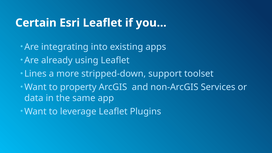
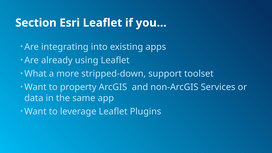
Certain: Certain -> Section (36, 23)
Lines: Lines -> What (35, 74)
